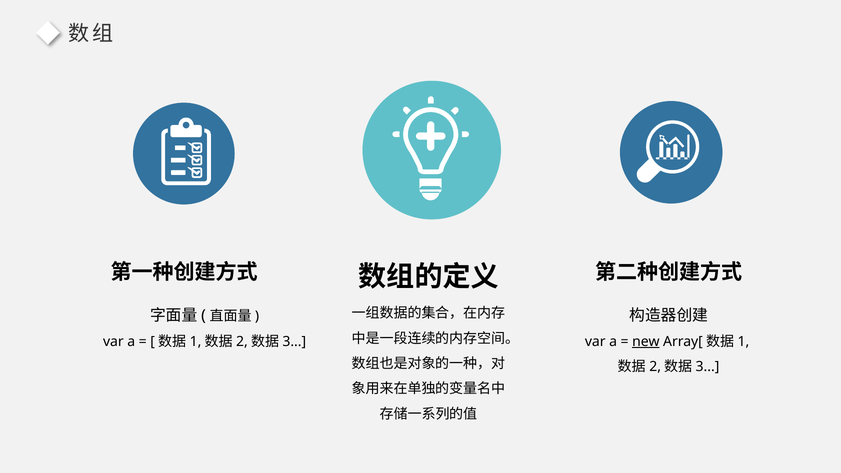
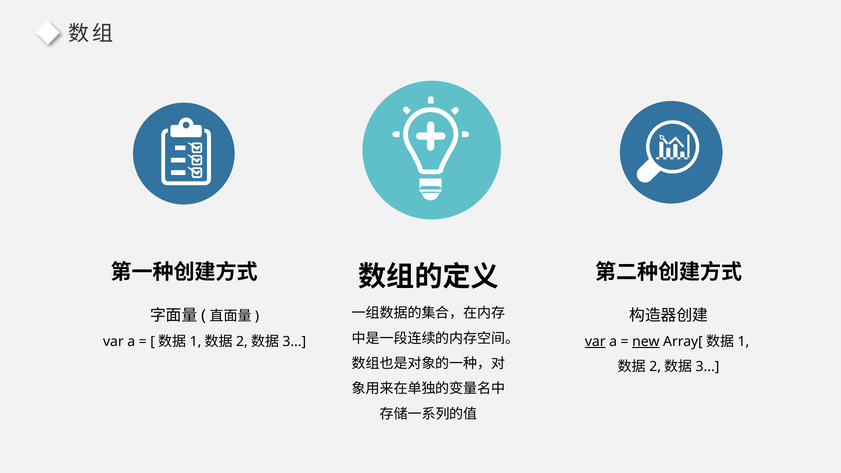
var underline: none -> present (595, 342)
